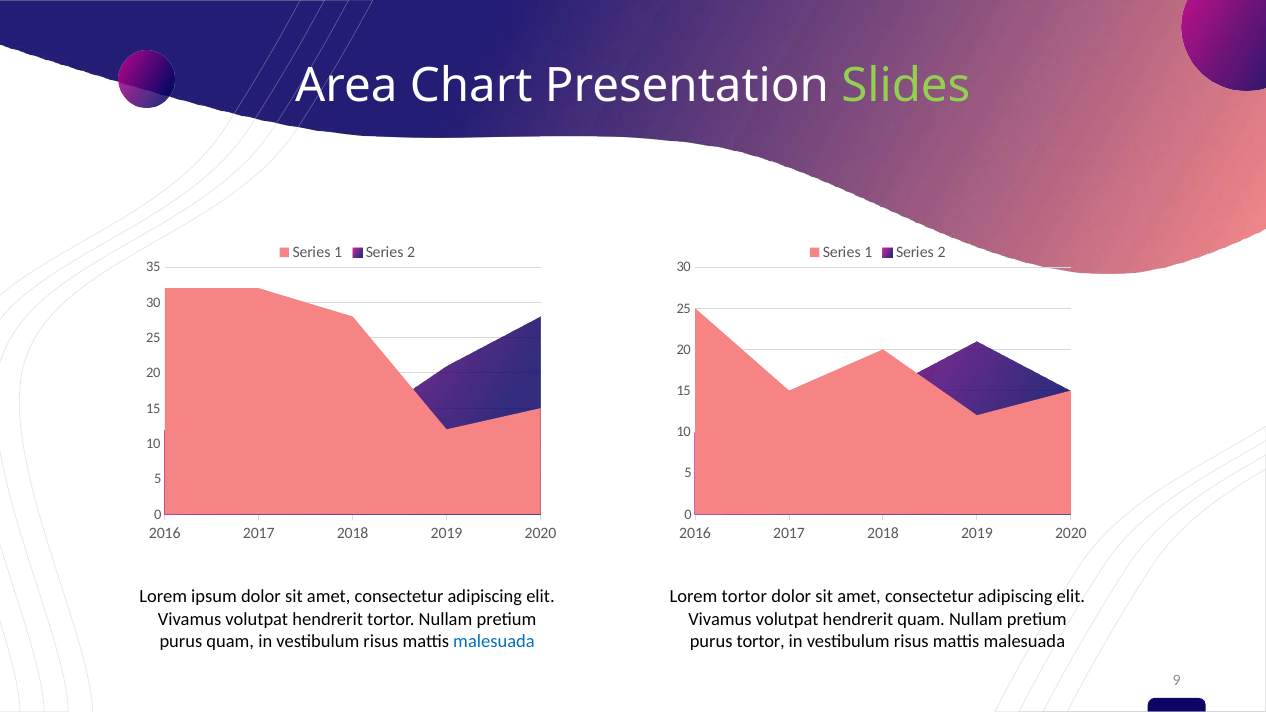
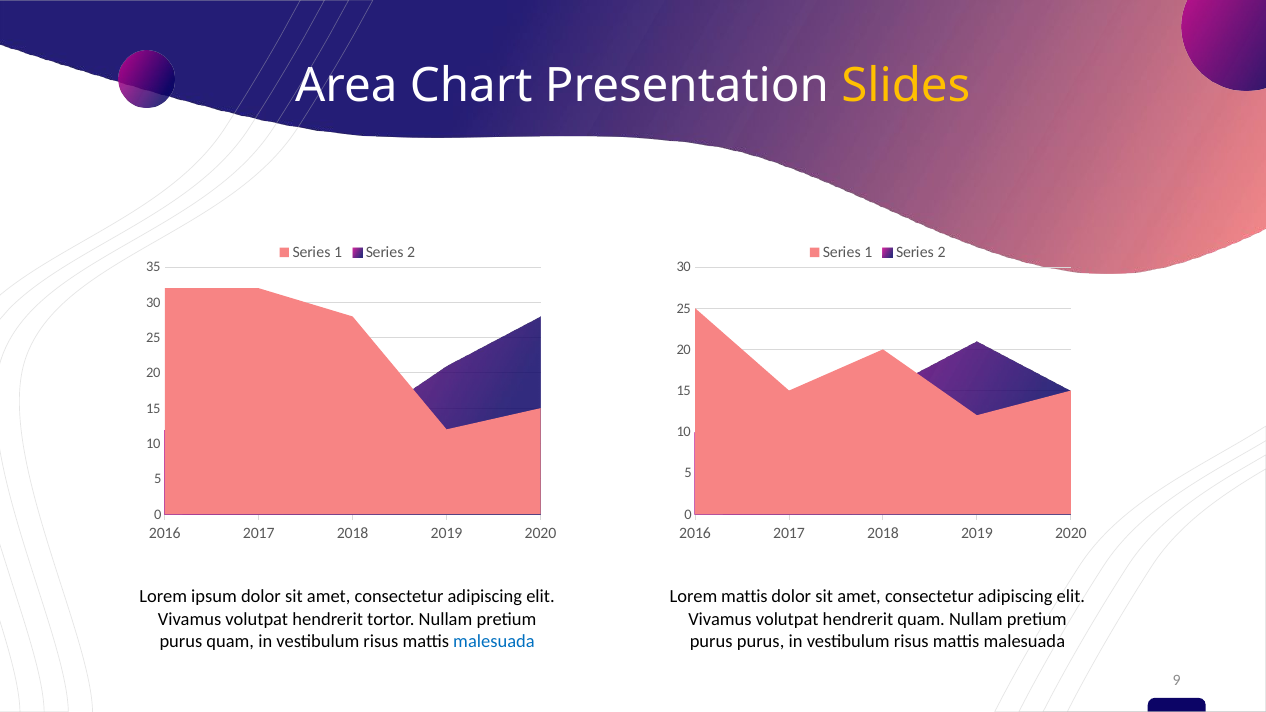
Slides colour: light green -> yellow (906, 86)
Lorem tortor: tortor -> mattis (744, 597)
purus tortor: tortor -> purus (761, 641)
